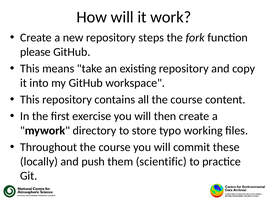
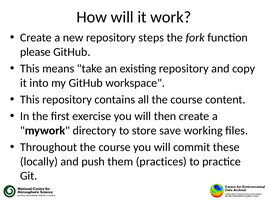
typo: typo -> save (170, 131)
scientific: scientific -> practices (161, 162)
